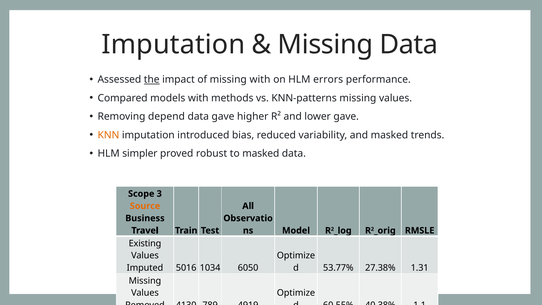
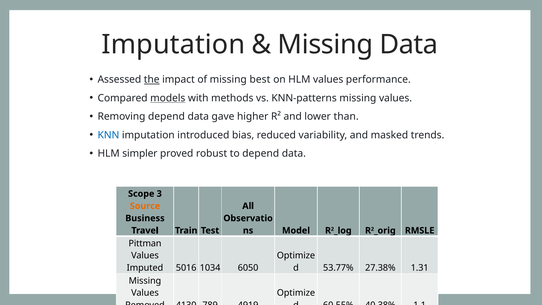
missing with: with -> best (260, 80)
HLM errors: errors -> values (328, 80)
models underline: none -> present (168, 98)
lower gave: gave -> than (346, 117)
KNN colour: orange -> blue (108, 135)
to masked: masked -> depend (261, 154)
Existing: Existing -> Pittman (145, 243)
